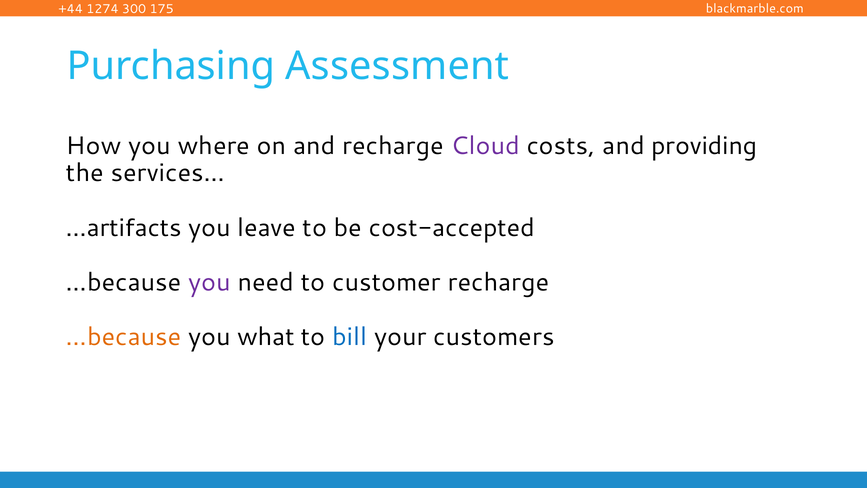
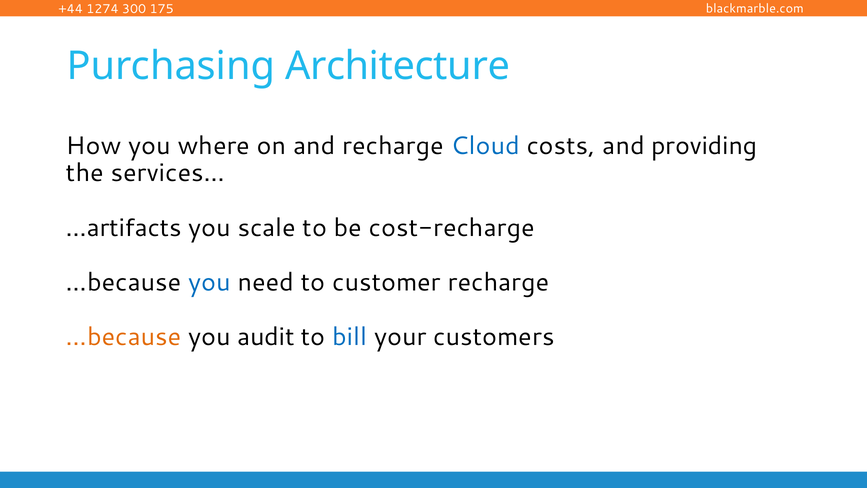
Assessment: Assessment -> Architecture (398, 66)
Cloud colour: purple -> blue (485, 146)
leave: leave -> scale (267, 228)
cost-accepted: cost-accepted -> cost-recharge (452, 228)
you colour: purple -> blue (210, 282)
what: what -> audit (266, 337)
